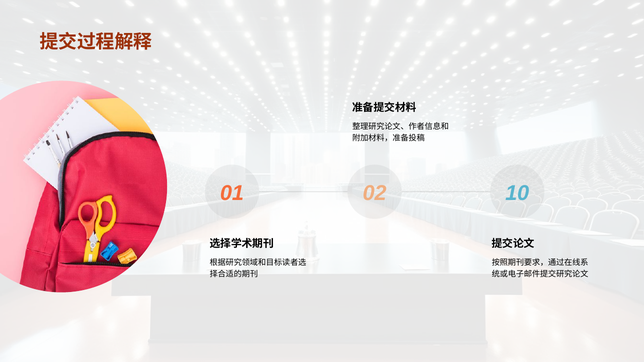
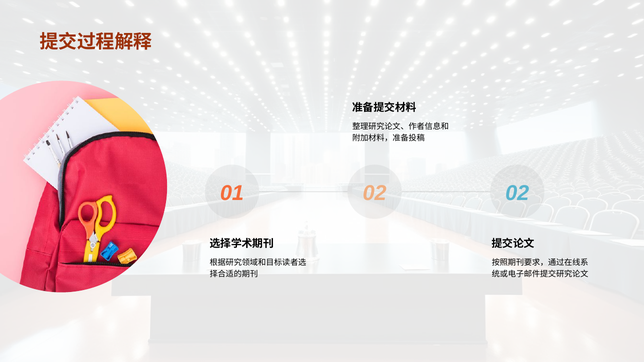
02 10: 10 -> 02 (517, 193)
